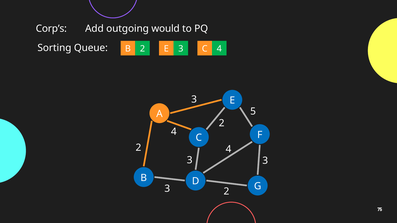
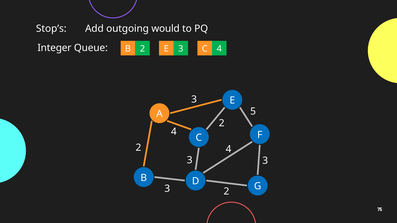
Corp’s: Corp’s -> Stop’s (51, 29)
Sorting: Sorting -> Integer (54, 48)
